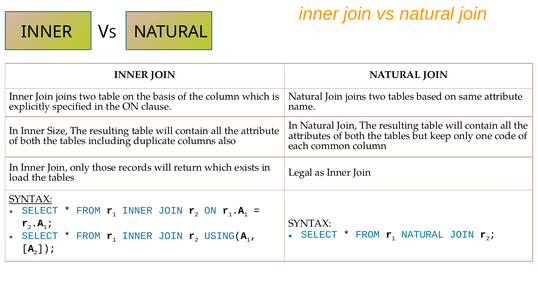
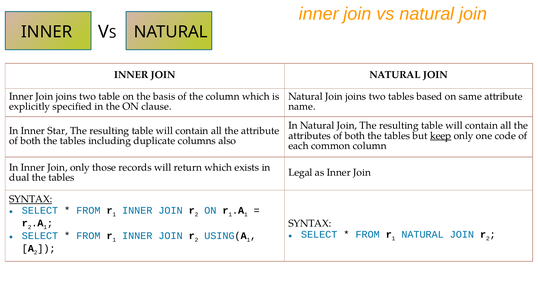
Size: Size -> Star (57, 131)
keep underline: none -> present (441, 136)
load: load -> dual (19, 177)
